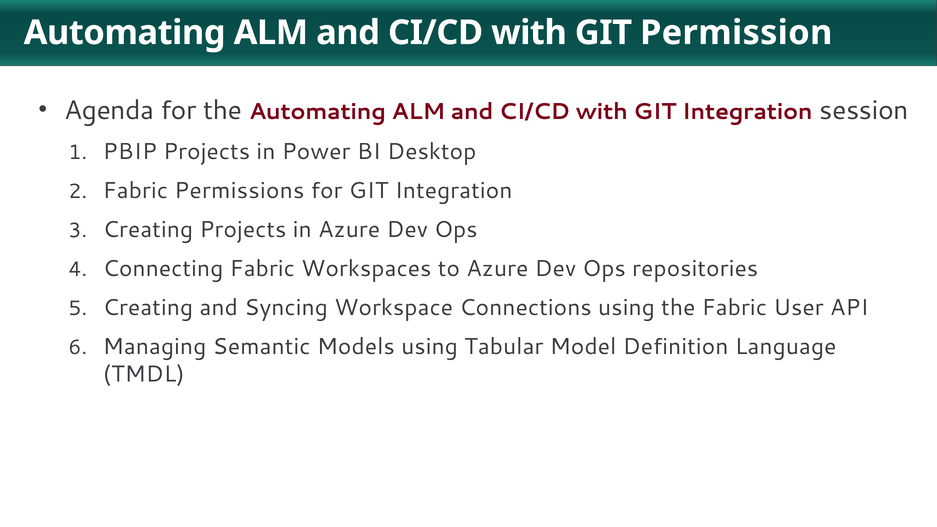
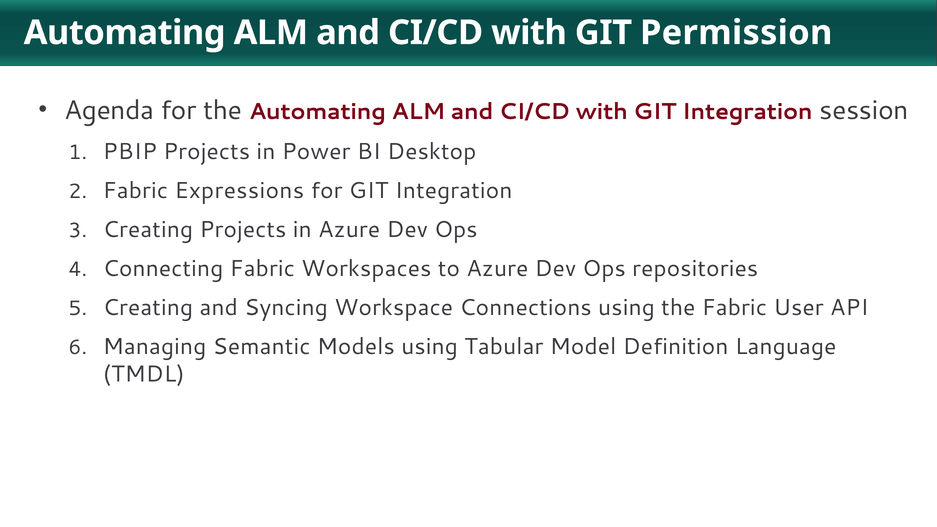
Permissions: Permissions -> Expressions (239, 191)
